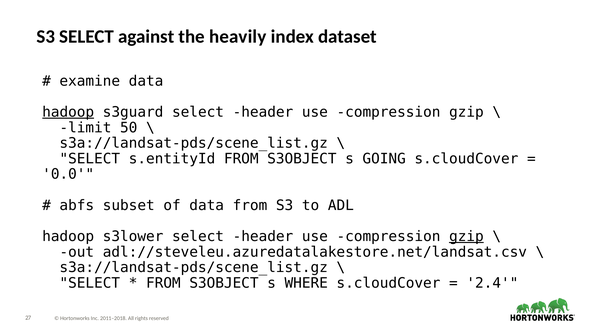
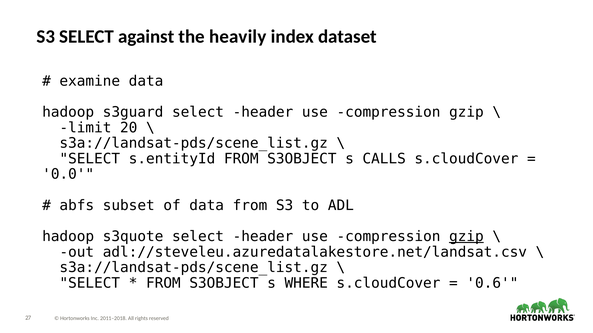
hadoop underline: present -> none (68, 112)
50: 50 -> 20 (129, 128)
GOING: GOING -> CALLS (384, 159)
s3lower: s3lower -> s3quote (133, 237)
2.4: 2.4 -> 0.6 (492, 284)
